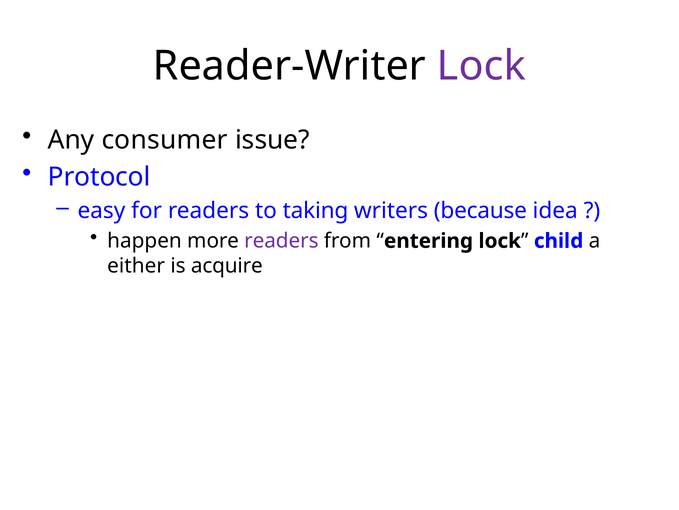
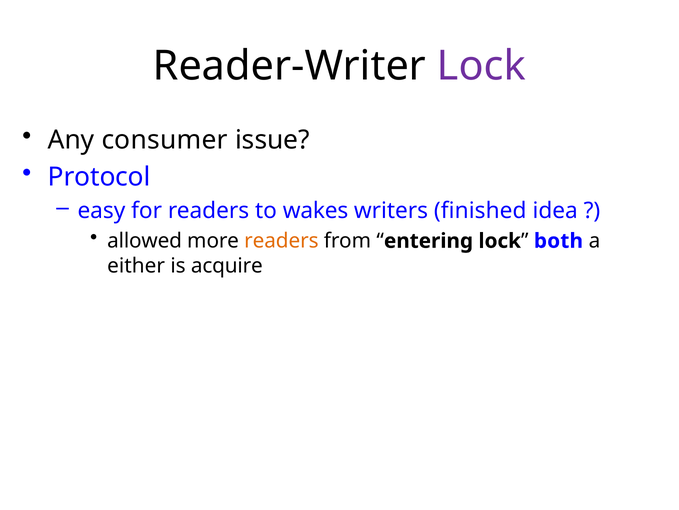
taking: taking -> wakes (316, 211)
because: because -> finished (480, 211)
happen: happen -> allowed (145, 241)
readers colour: purple -> orange (281, 241)
child: child -> both (558, 241)
